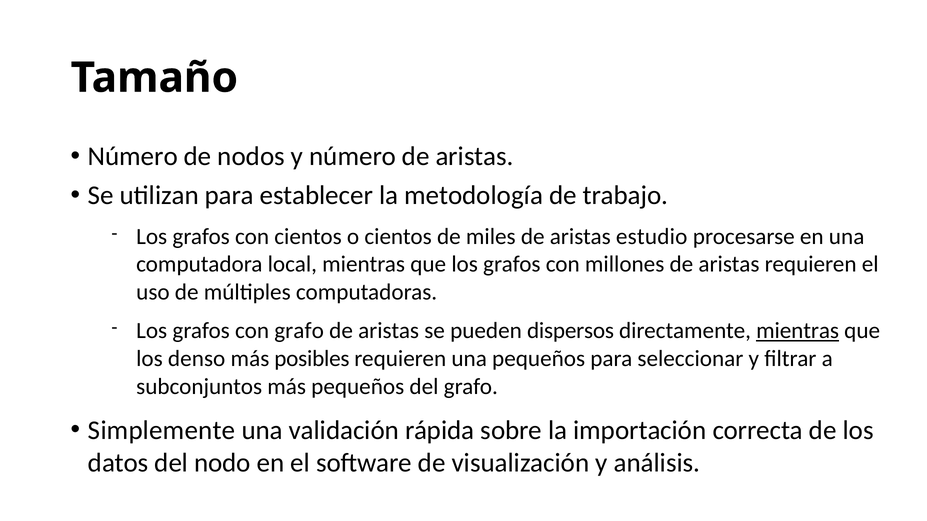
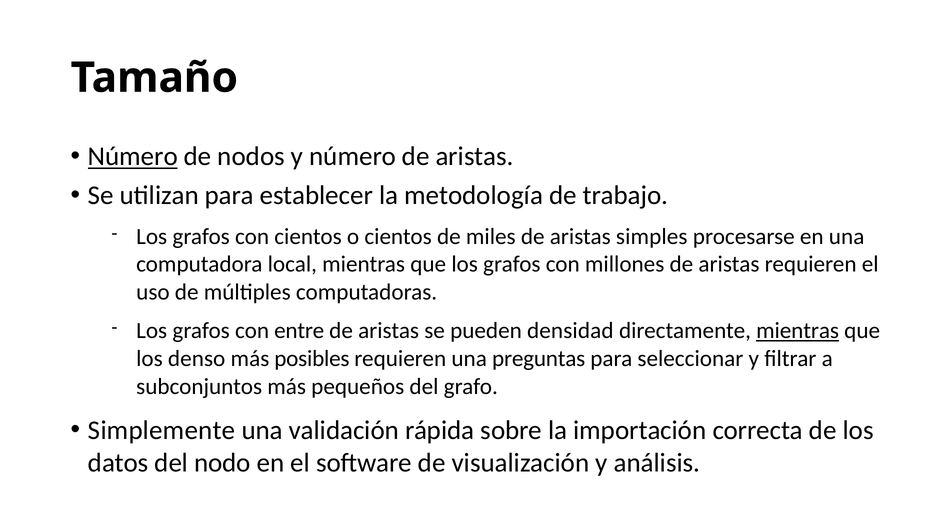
Número underline: none -> present (133, 157)
estudio: estudio -> simples (652, 237)
con grafo: grafo -> entre (299, 331)
dispersos: dispersos -> densidad (570, 331)
una pequeños: pequeños -> preguntas (539, 359)
